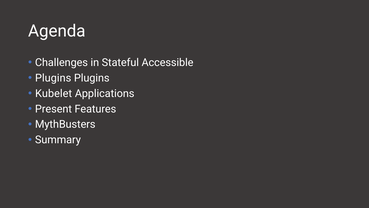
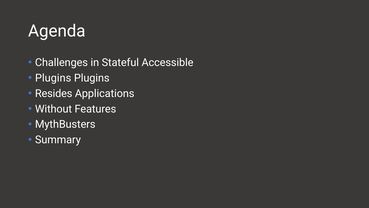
Kubelet: Kubelet -> Resides (54, 93)
Present: Present -> Without (54, 109)
